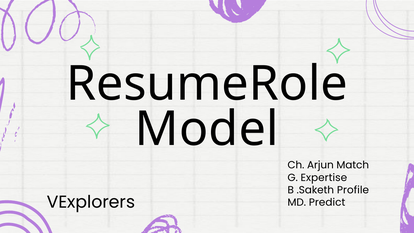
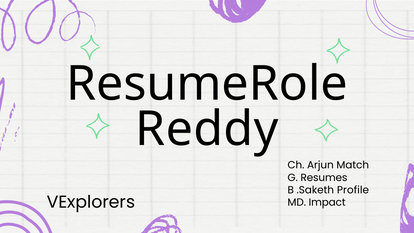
Model: Model -> Reddy (207, 129)
Expertise: Expertise -> Resumes (324, 178)
Predict: Predict -> Impact (327, 202)
